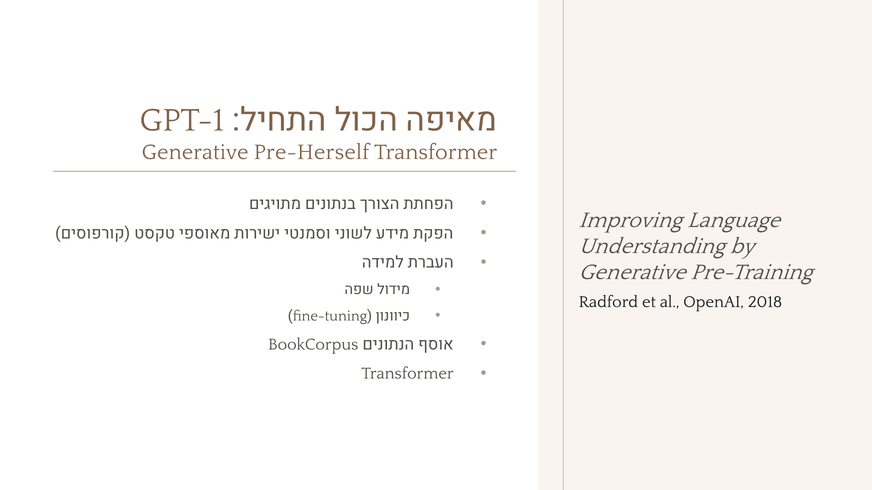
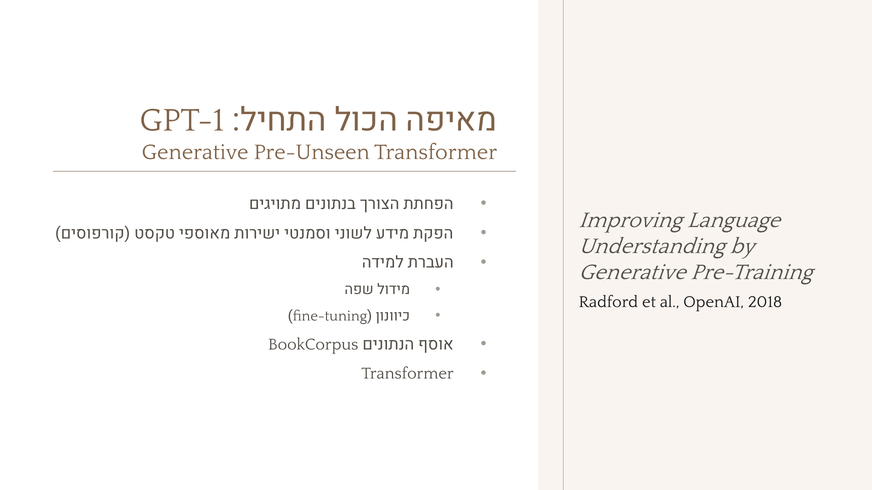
Pre-Herself: Pre-Herself -> Pre-Unseen (312, 152)
